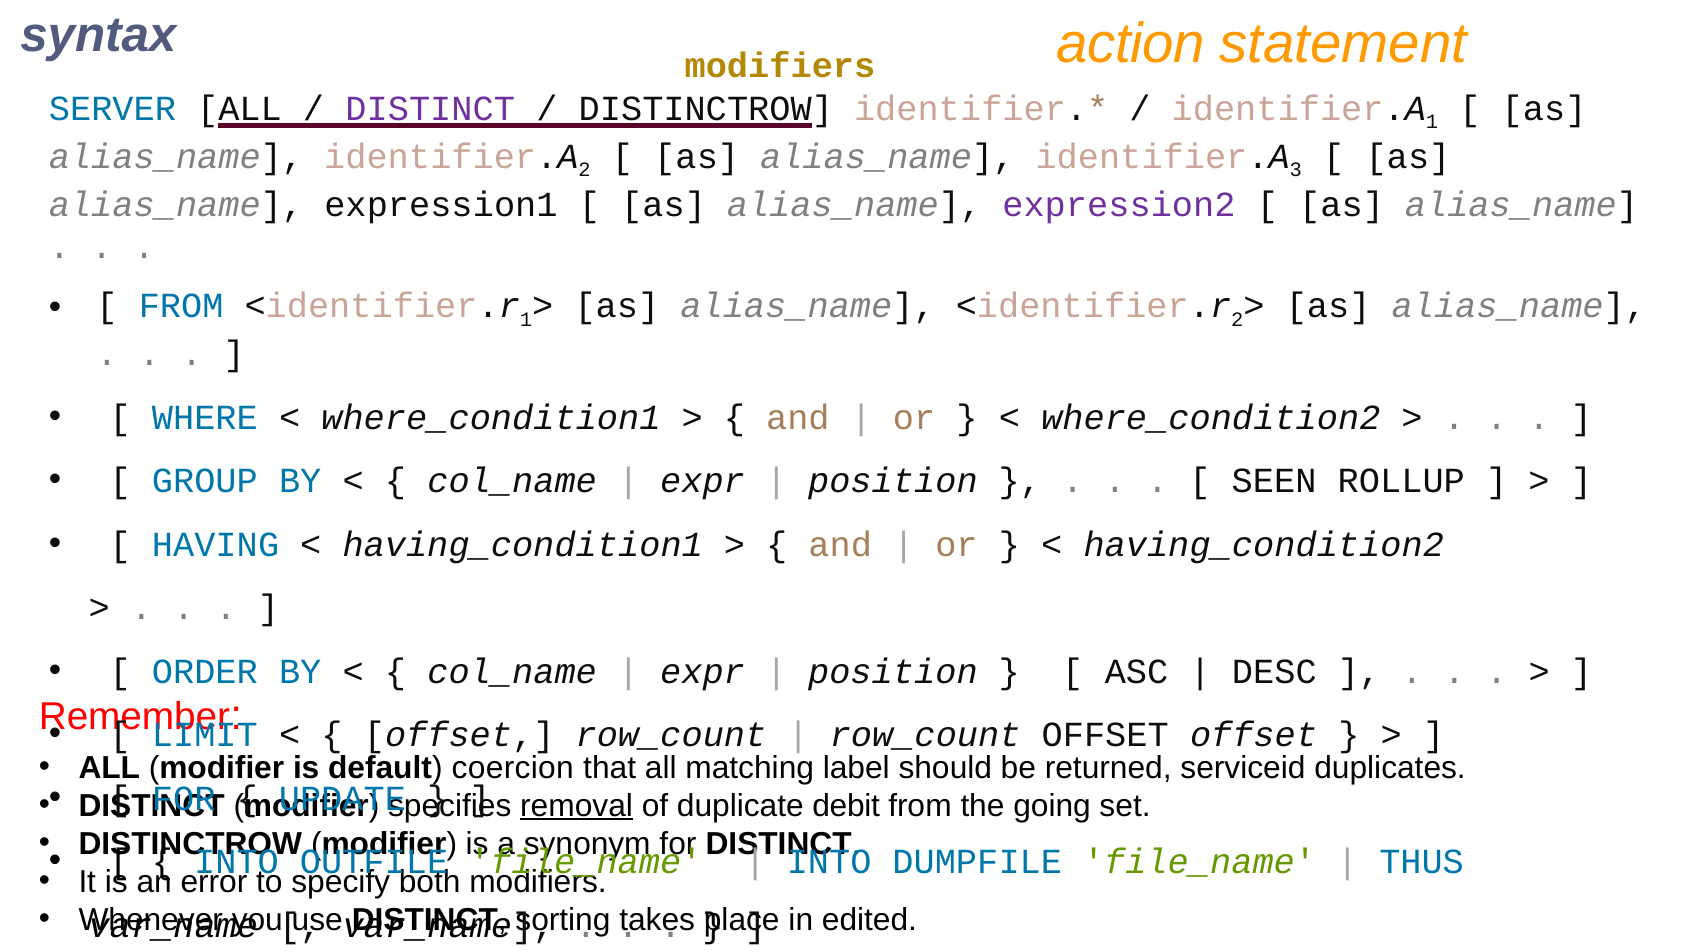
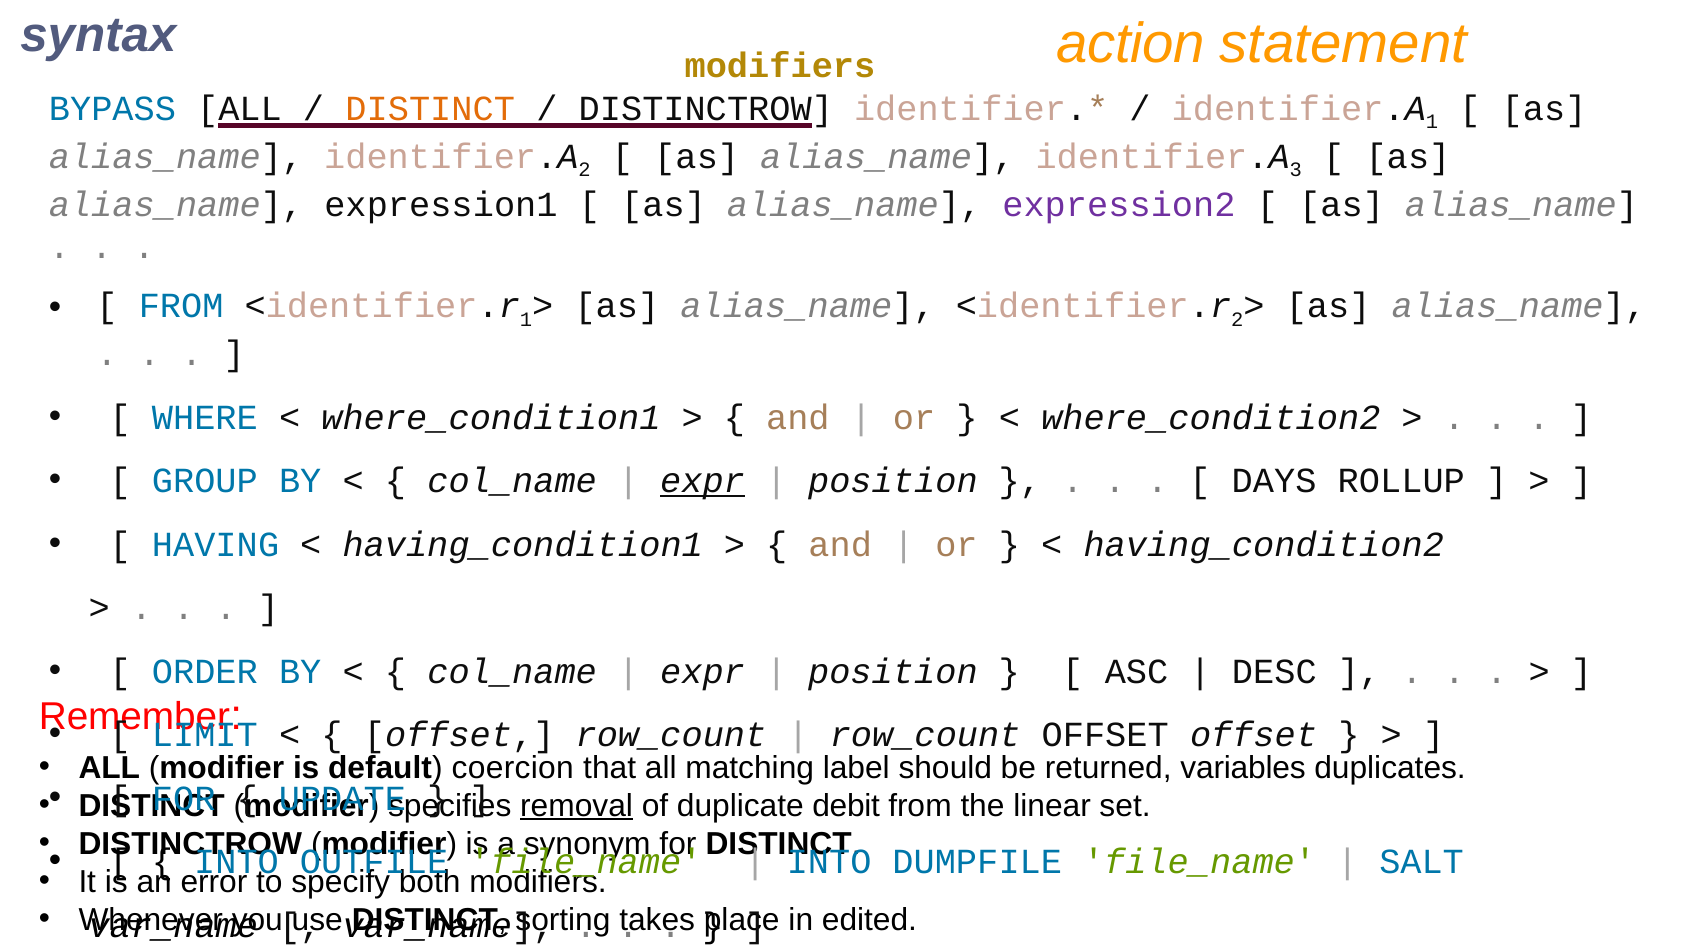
SERVER: SERVER -> BYPASS (112, 108)
DISTINCT colour: purple -> orange (430, 108)
expr underline: none -> present (703, 481)
SEEN: SEEN -> DAYS (1274, 481)
serviceid: serviceid -> variables (1243, 767)
going: going -> linear (1052, 805)
THUS: THUS -> SALT (1422, 862)
